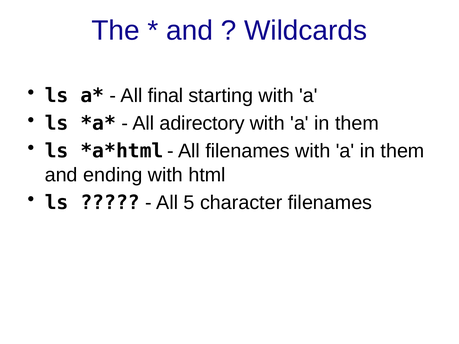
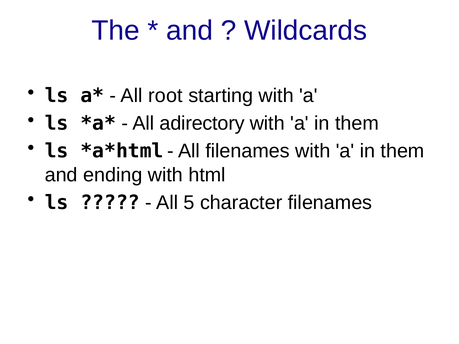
final: final -> root (165, 96)
